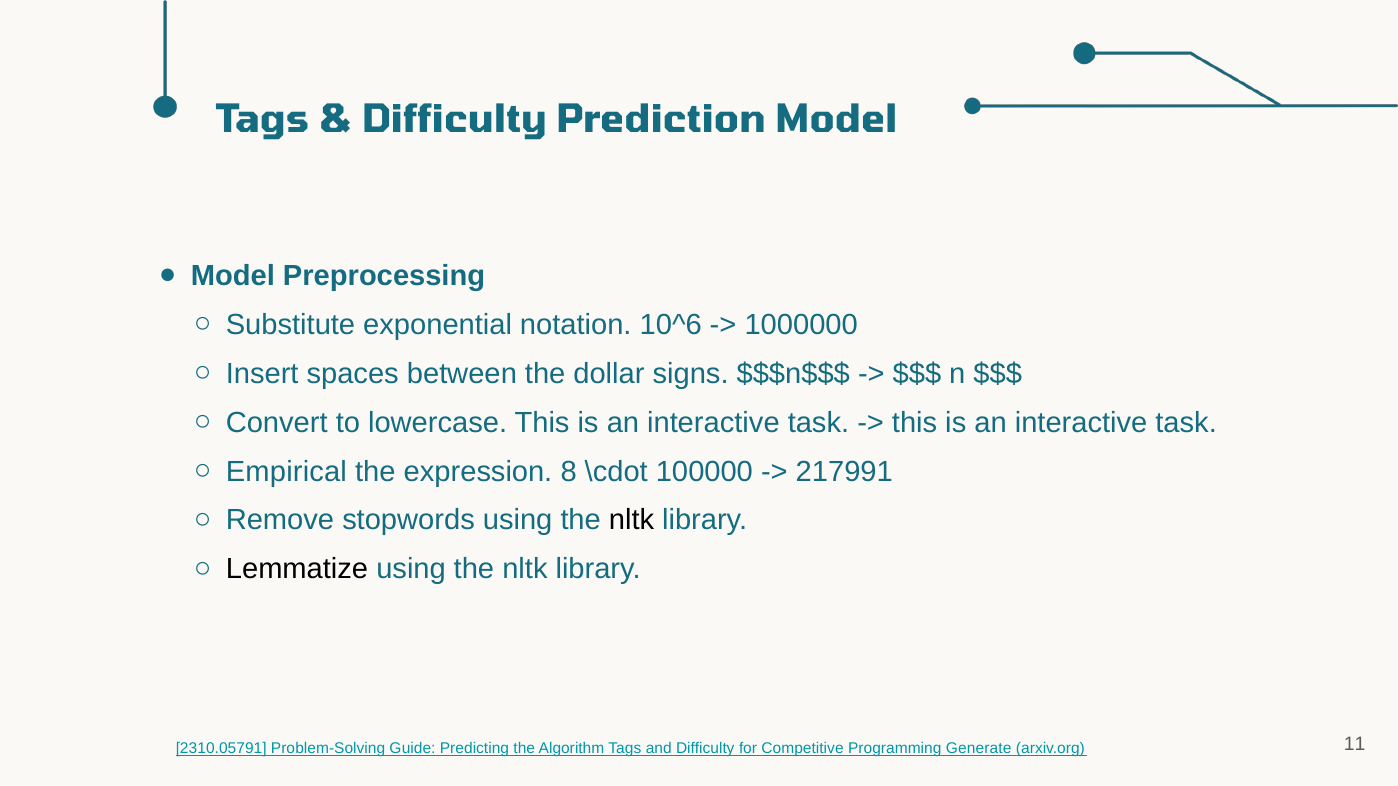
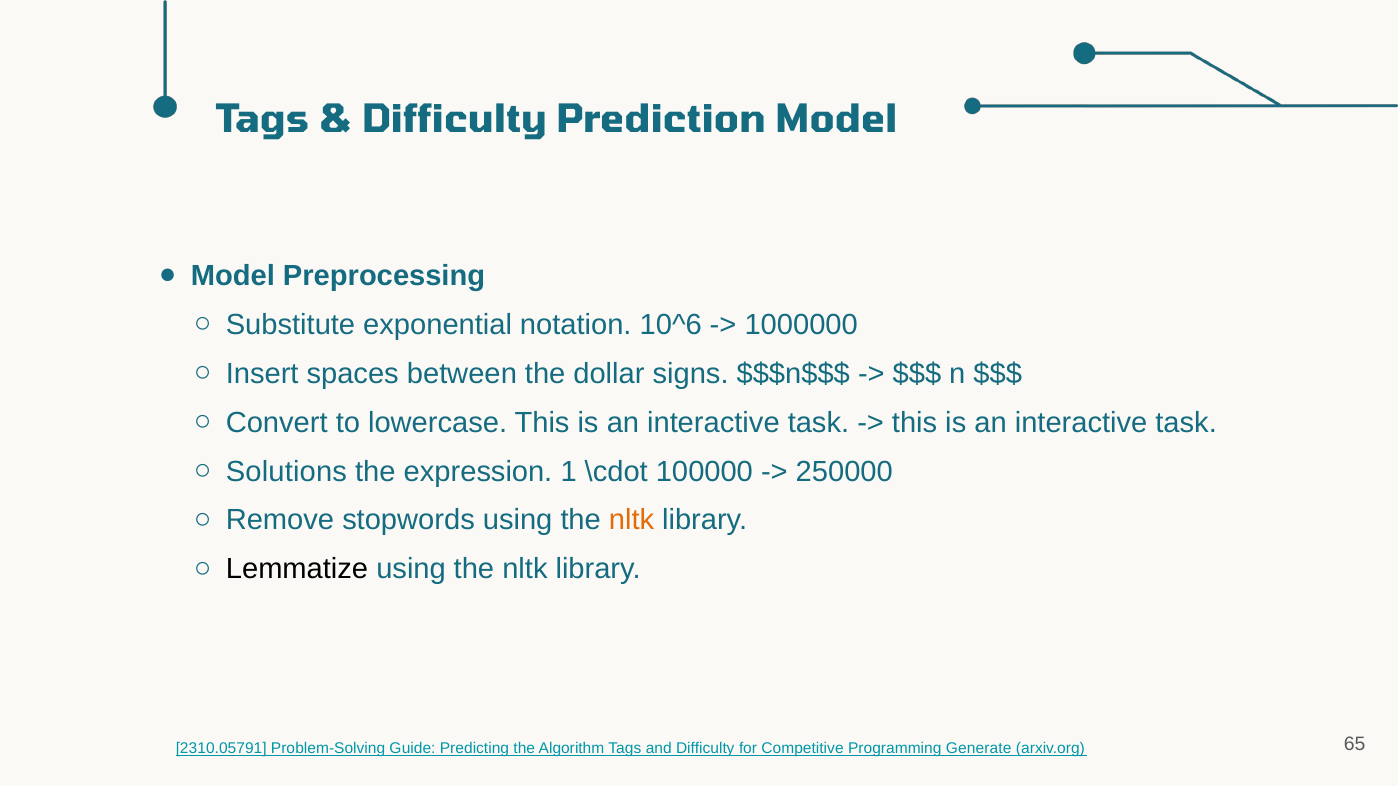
Empirical: Empirical -> Solutions (286, 472)
8: 8 -> 1 (569, 472)
217991: 217991 -> 250000 (844, 472)
nltk colour: black -> orange (632, 521)
11: 11 -> 65 (1355, 744)
